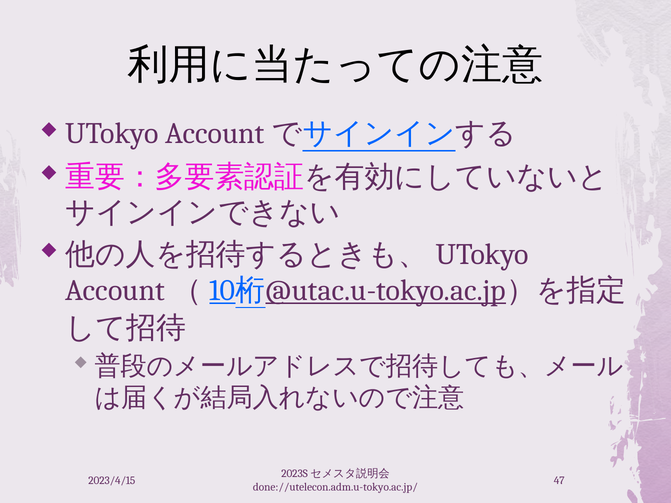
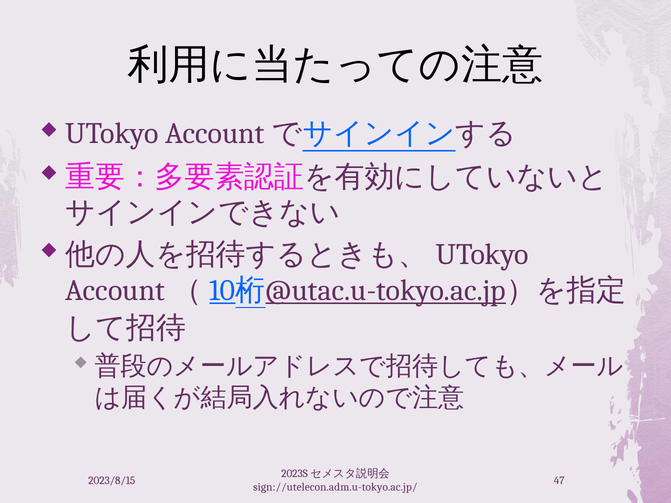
2023/4/15: 2023/4/15 -> 2023/8/15 (112, 481)
done://utelecon.adm.u-tokyo.ac.jp/: done://utelecon.adm.u-tokyo.ac.jp/ -> sign://utelecon.adm.u-tokyo.ac.jp/ (335, 487)
